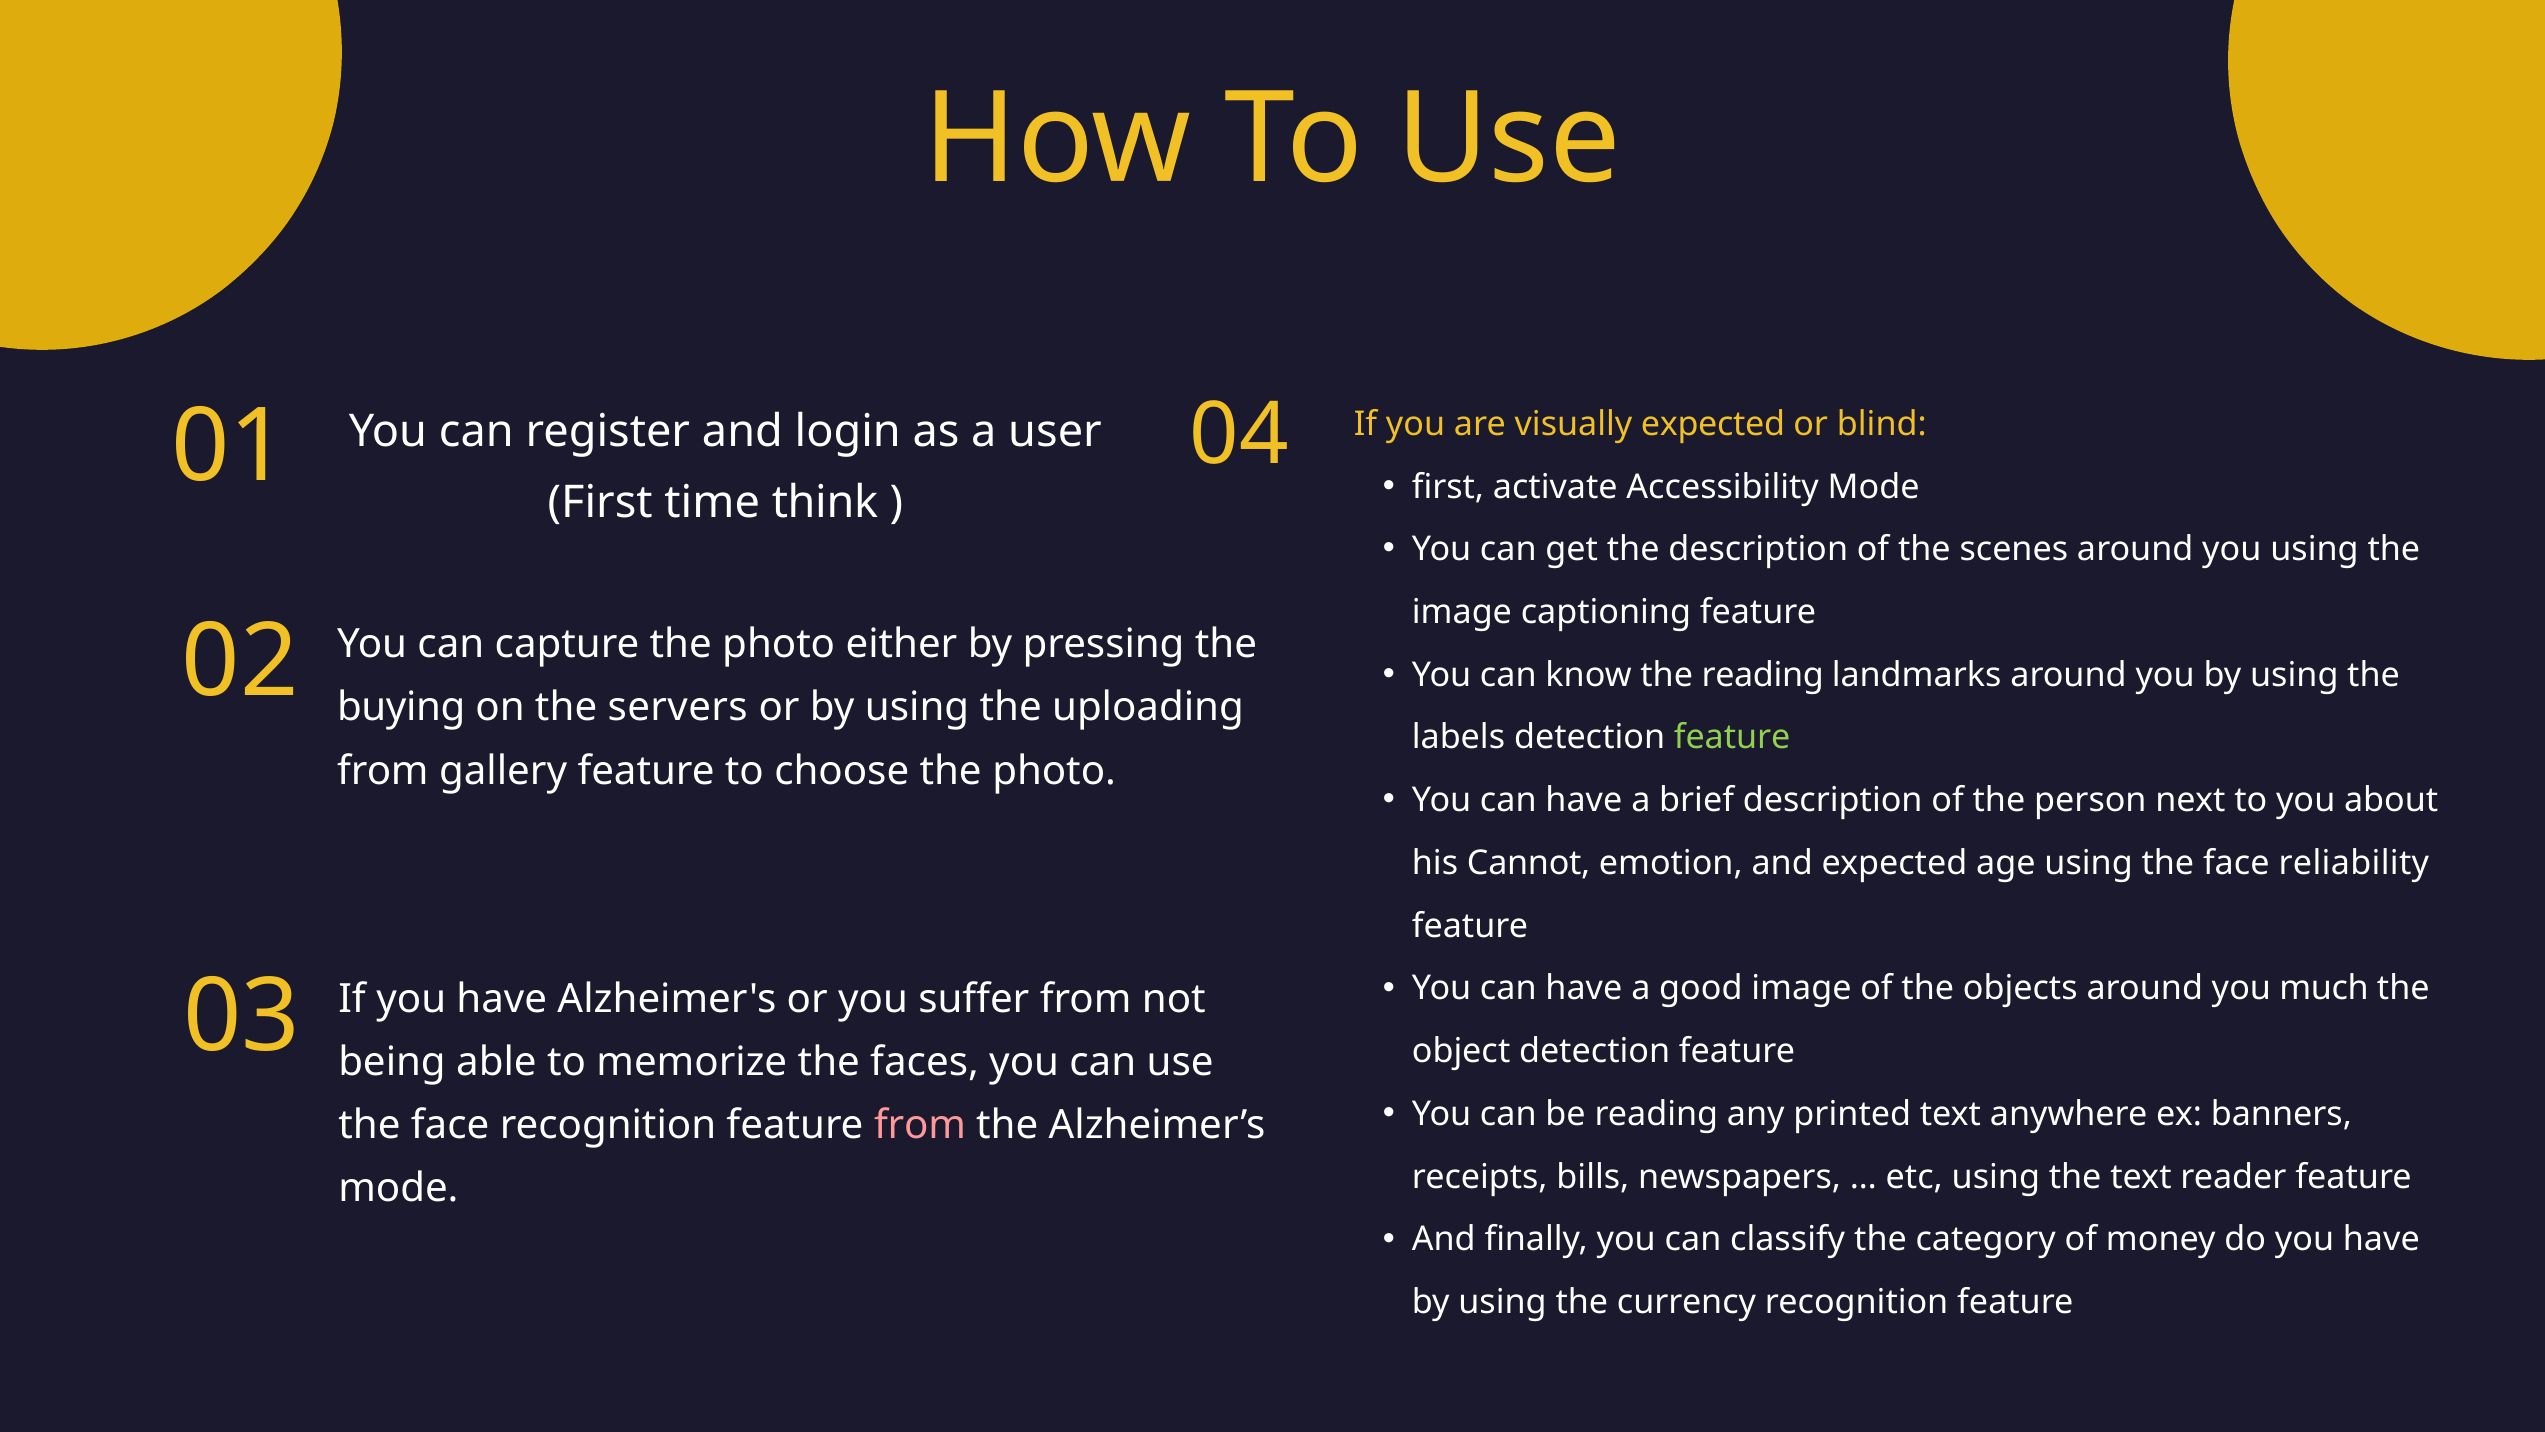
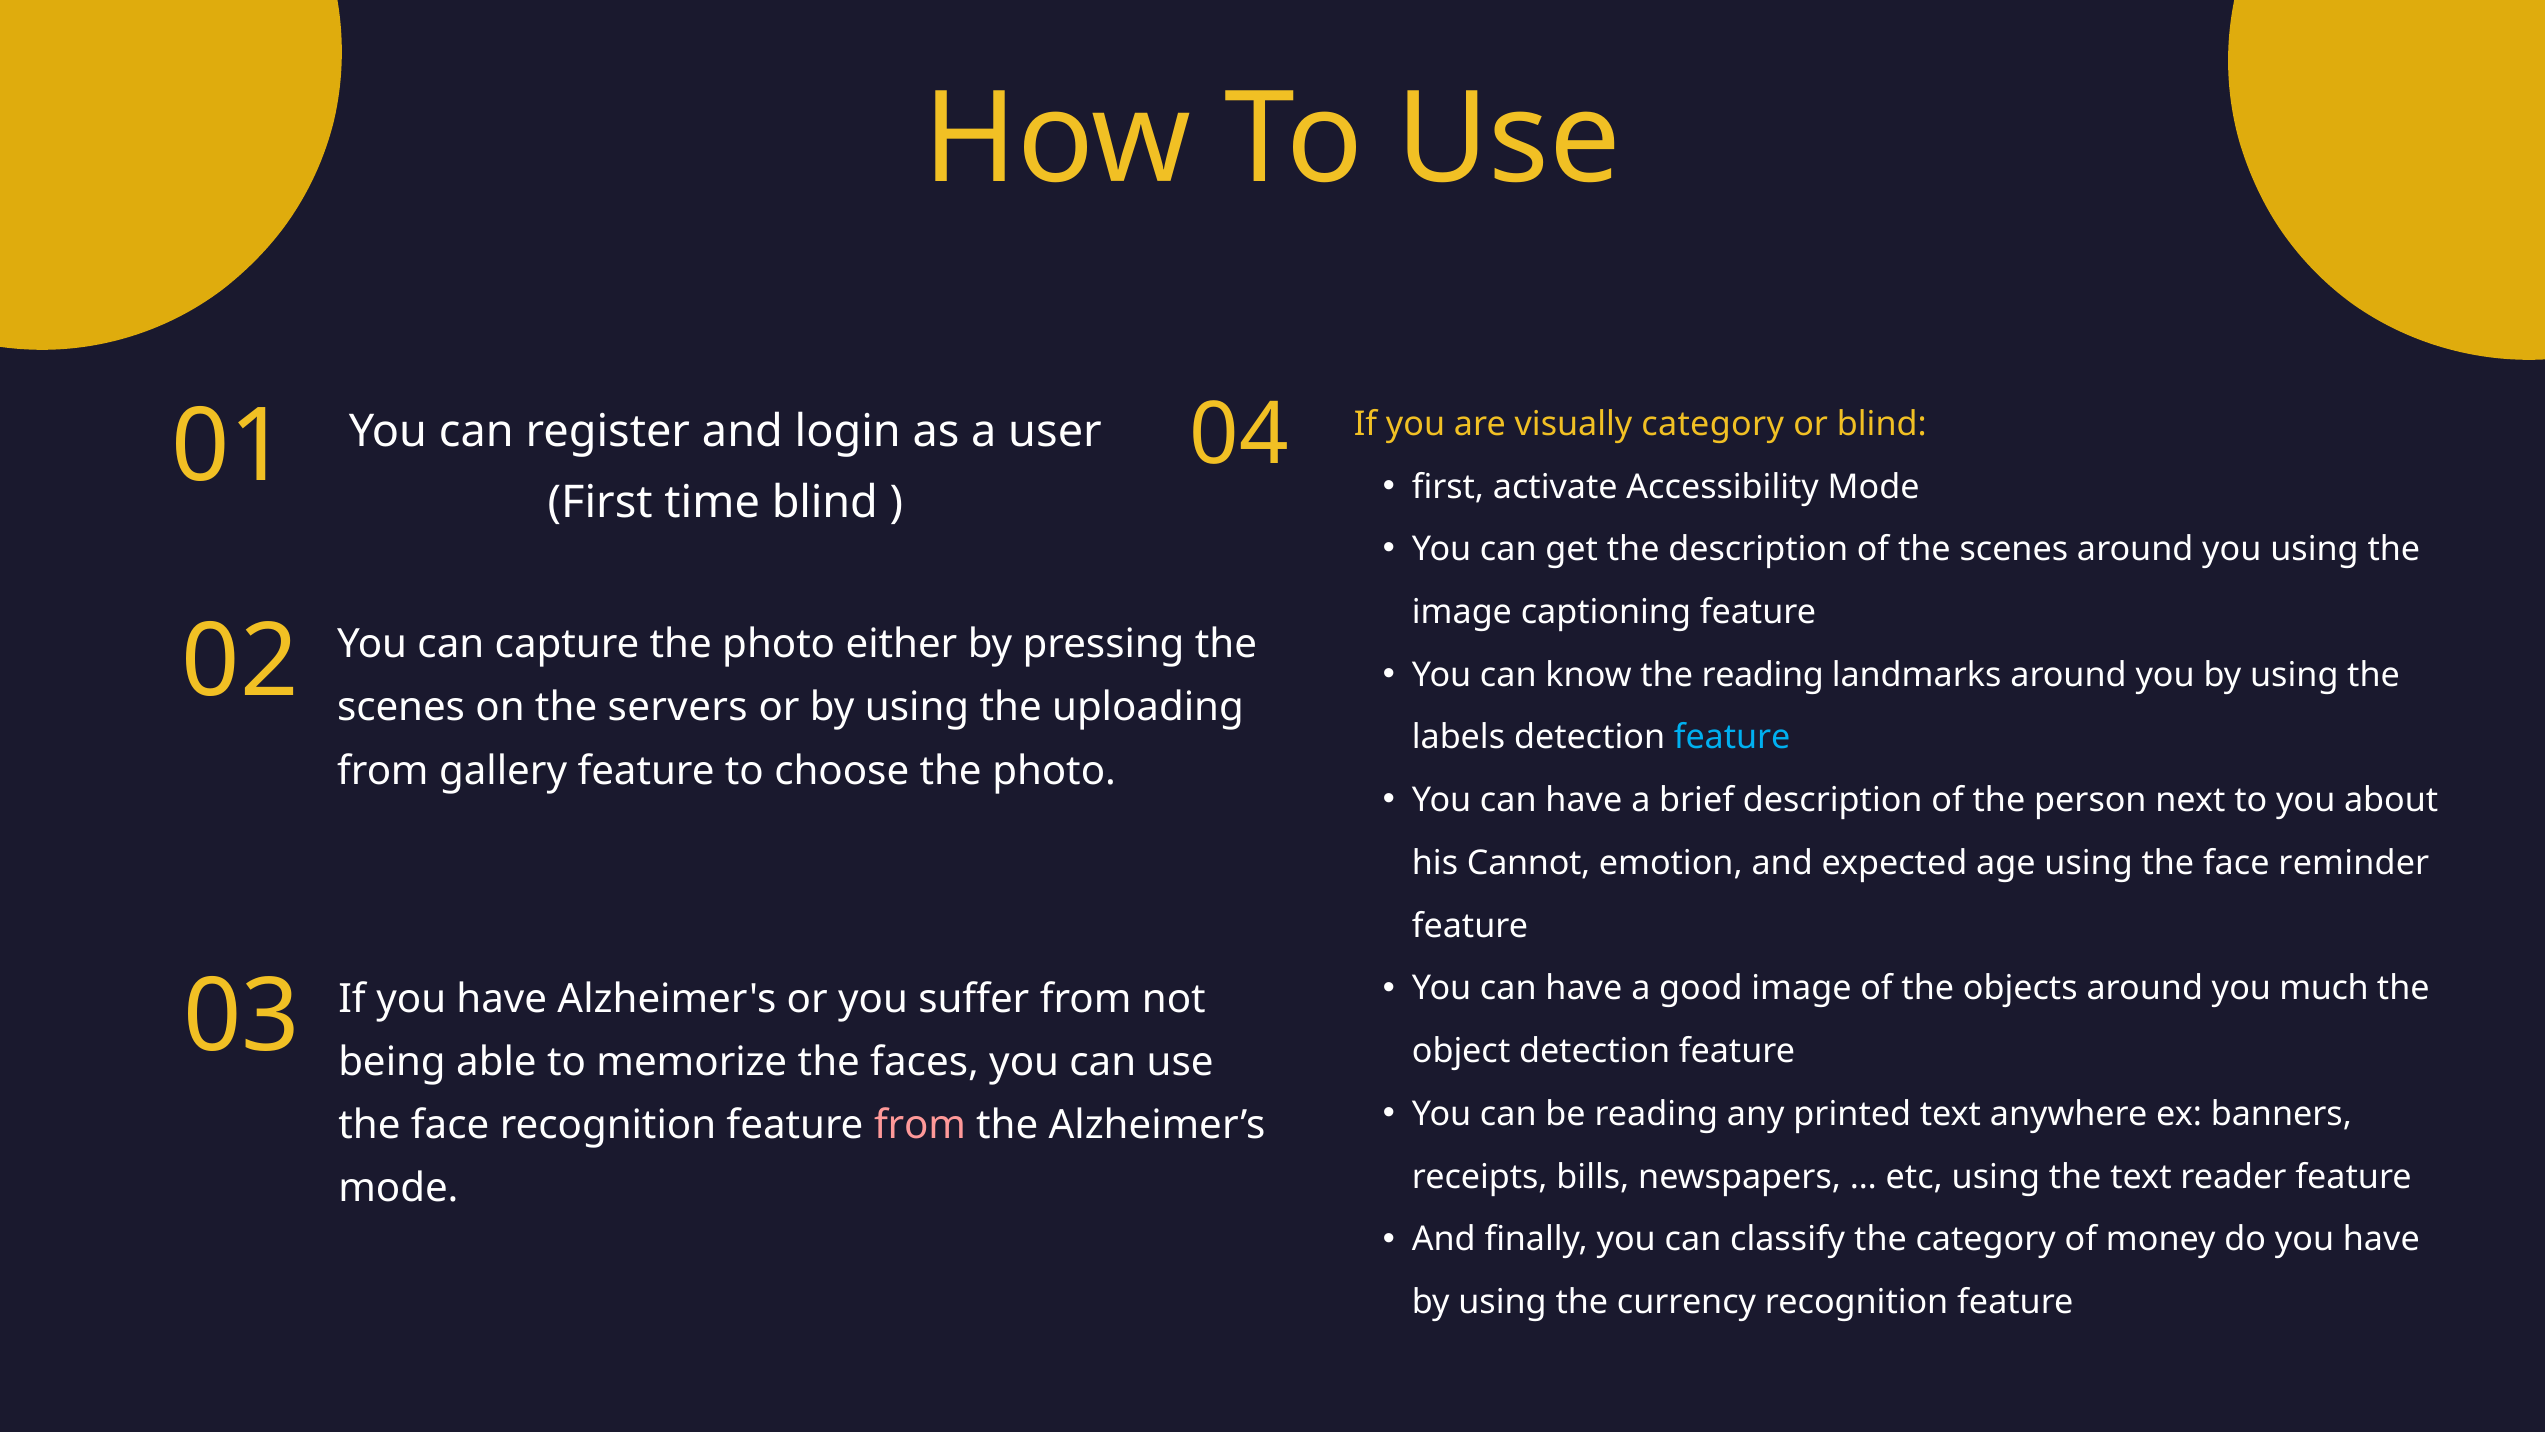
visually expected: expected -> category (1713, 424)
time think: think -> blind (825, 502)
buying: buying -> scenes (401, 707)
feature colour: light green -> light blue (1732, 738)
reliability: reliability -> reminder (2354, 863)
